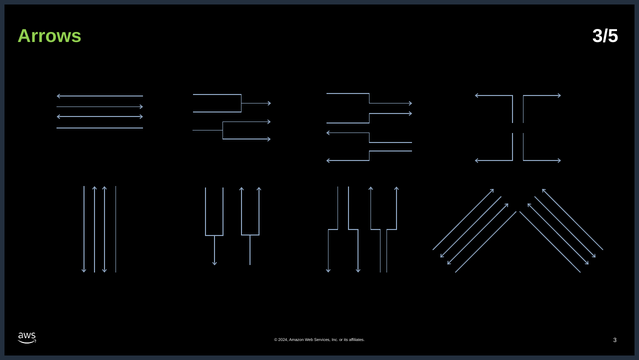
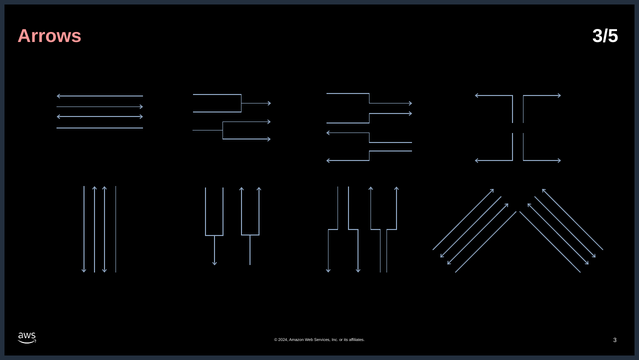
Arrows colour: light green -> pink (49, 36)
